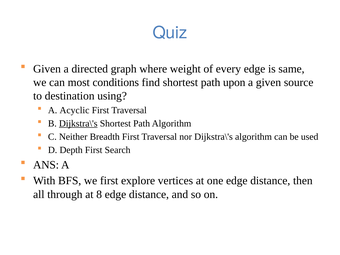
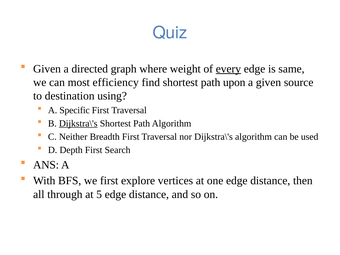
every underline: none -> present (228, 69)
conditions: conditions -> efficiency (116, 82)
Acyclic: Acyclic -> Specific (75, 110)
8: 8 -> 5 (99, 194)
